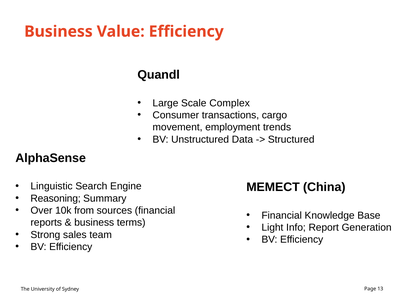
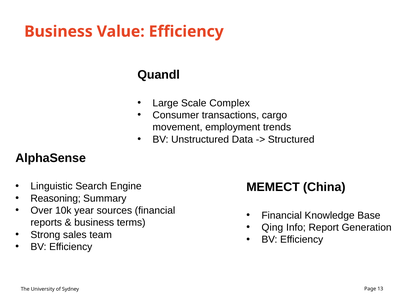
from: from -> year (84, 210)
Light: Light -> Qing (272, 227)
